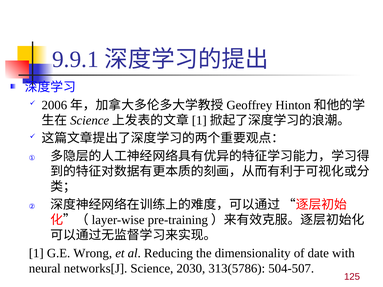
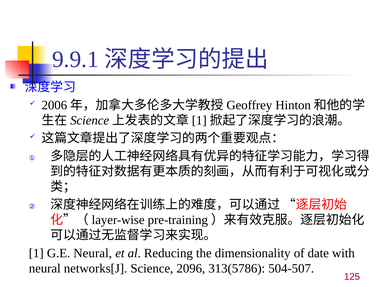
G.E Wrong: Wrong -> Neural (93, 253)
2030: 2030 -> 2096 (191, 269)
